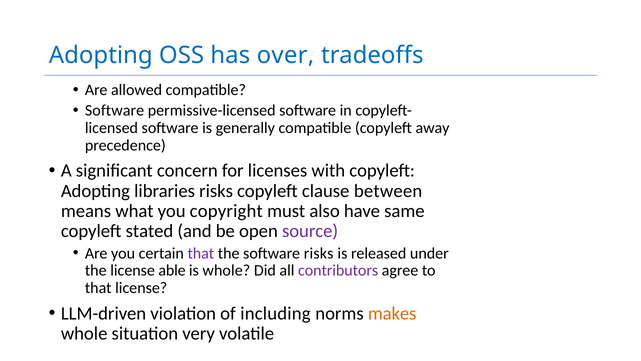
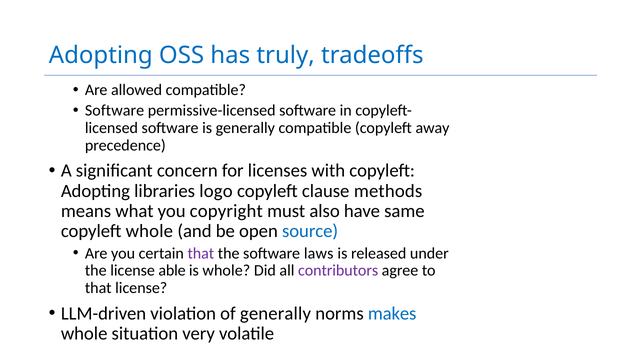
over: over -> truly (286, 55)
libraries risks: risks -> logo (216, 191)
between: between -> methods (388, 191)
copyleft stated: stated -> whole (149, 231)
source colour: purple -> blue (310, 231)
software risks: risks -> laws (319, 253)
of including: including -> generally (275, 313)
makes colour: orange -> blue (392, 313)
